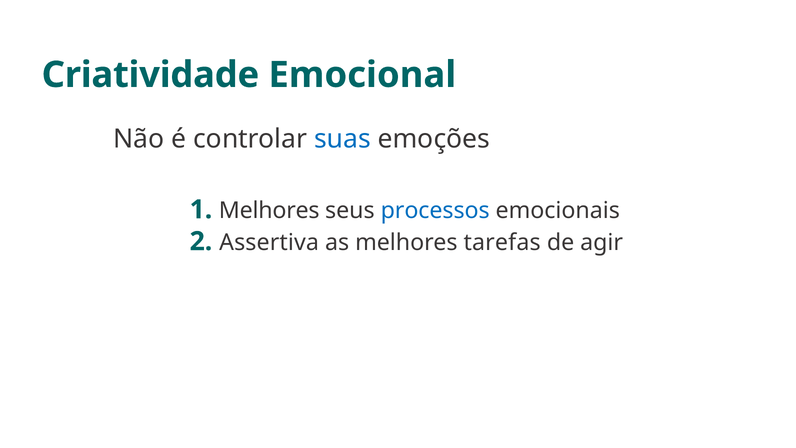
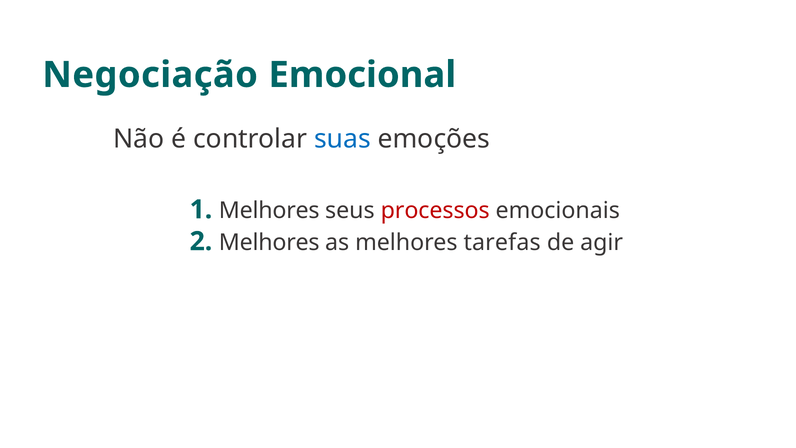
Criatividade: Criatividade -> Negociação (150, 75)
processos colour: blue -> red (435, 210)
2 Assertiva: Assertiva -> Melhores (269, 242)
